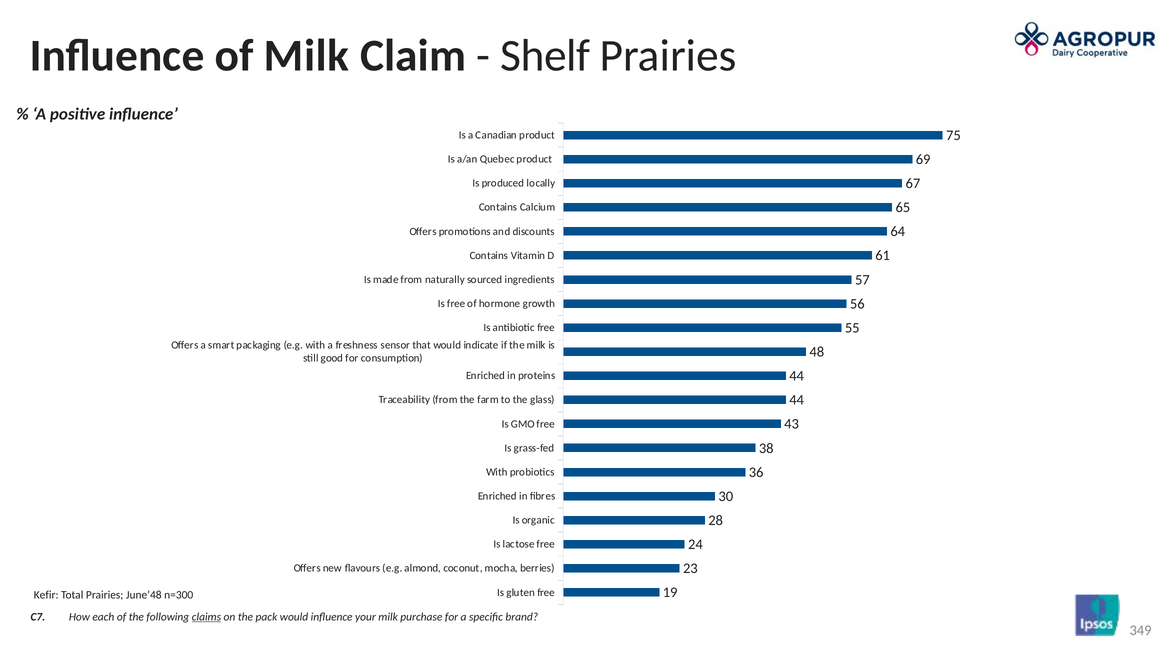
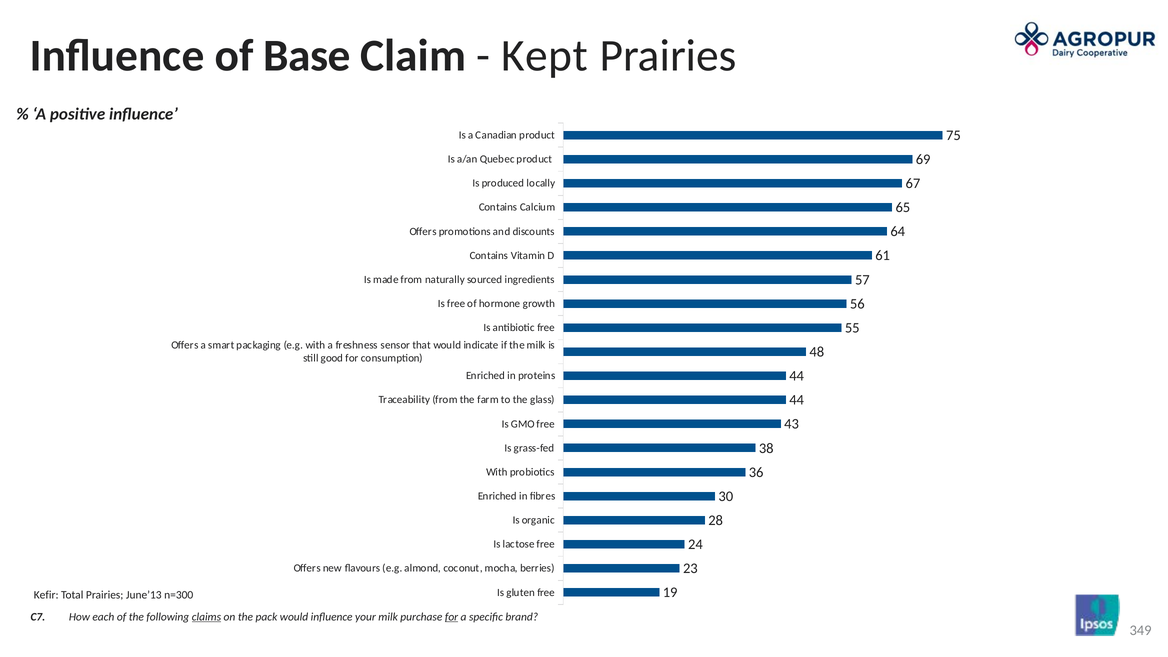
of Milk: Milk -> Base (307, 56)
Shelf: Shelf -> Kept (545, 56)
June’48: June’48 -> June’13 (144, 595)
for underline: none -> present (452, 617)
